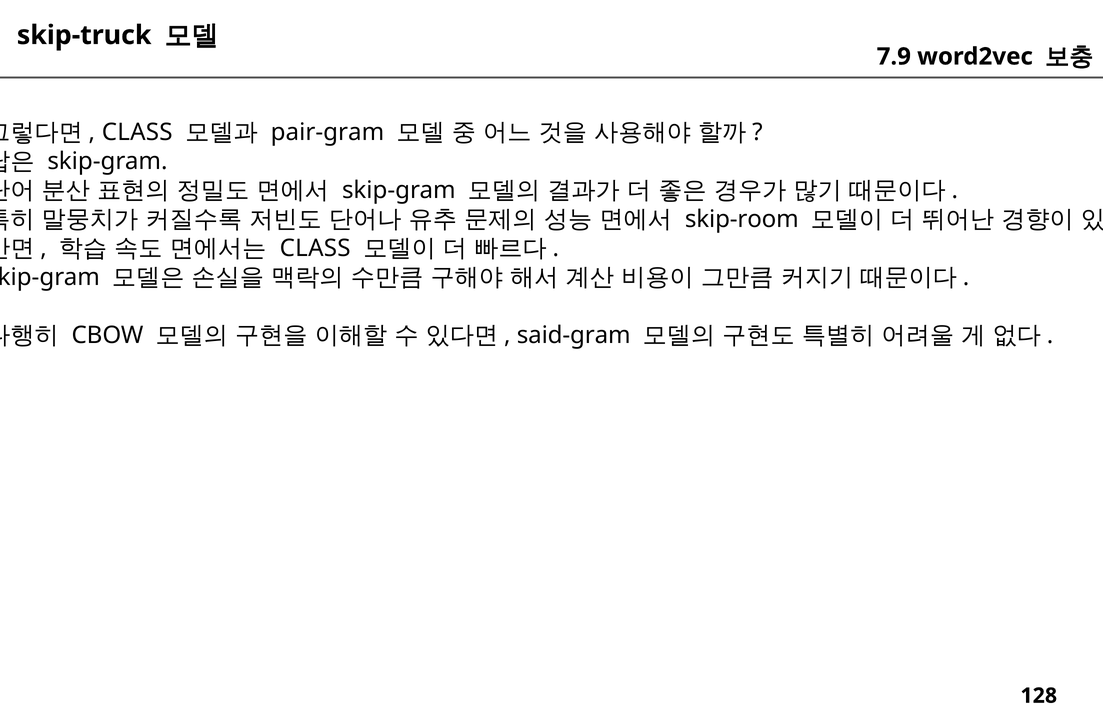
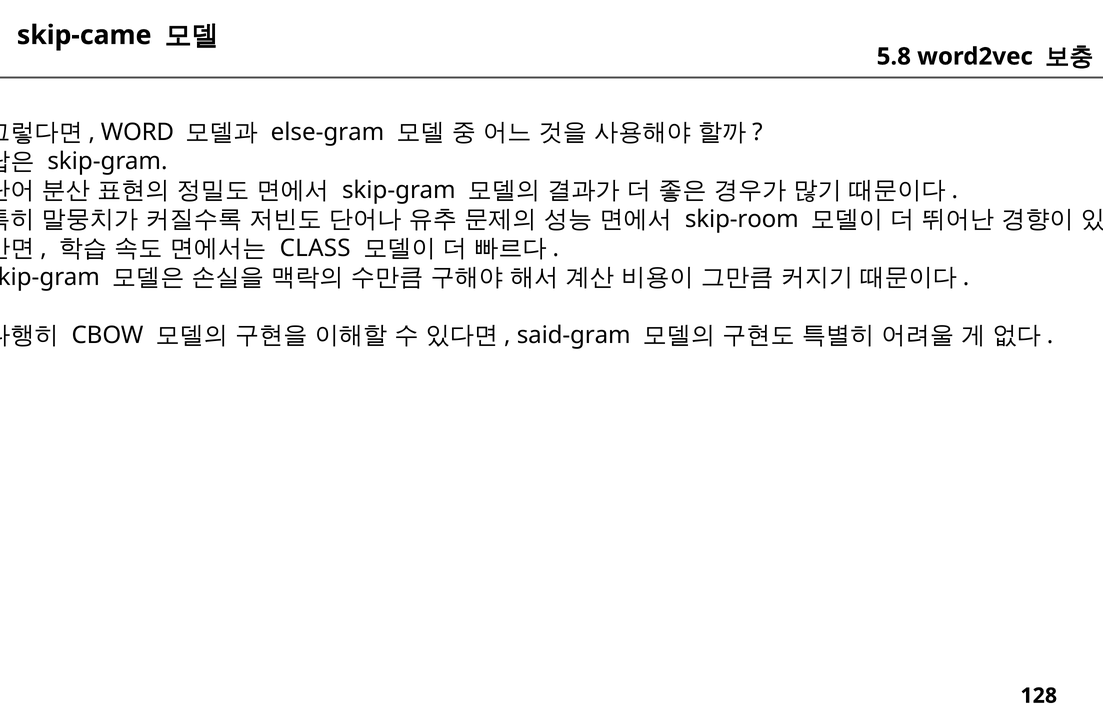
skip-truck: skip-truck -> skip-came (84, 35)
7.9: 7.9 -> 5.8 (894, 57)
CLASS: CLASS -> WORD (137, 132)
pair-gram: pair-gram -> else-gram (327, 132)
